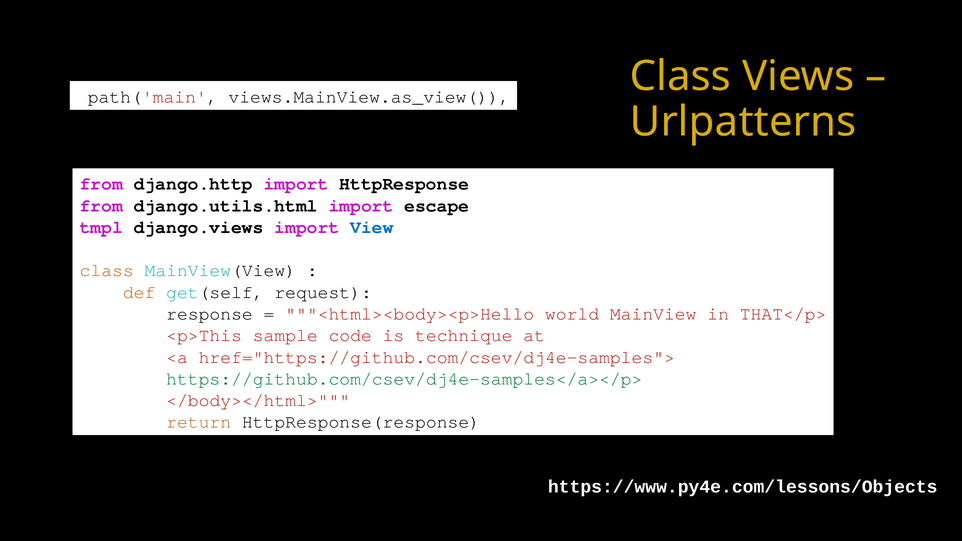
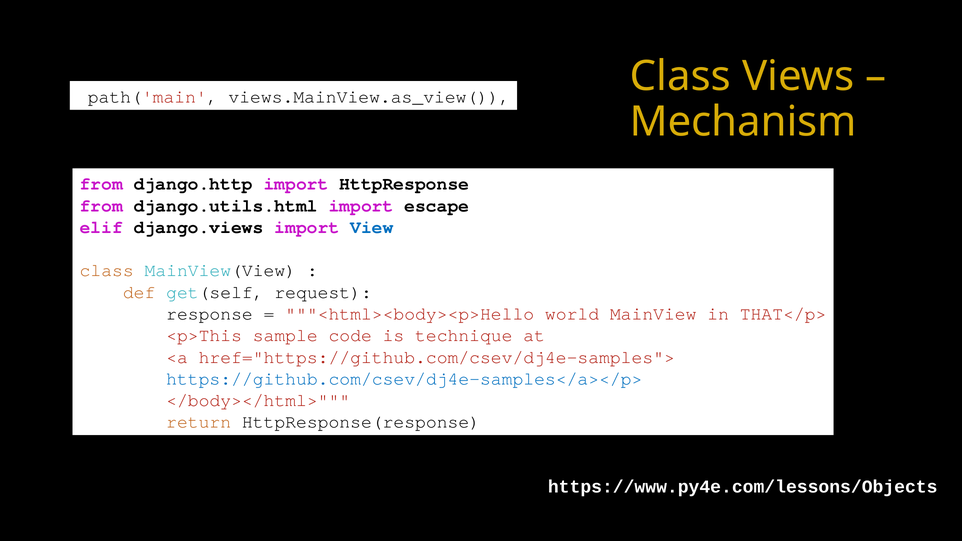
Urlpatterns: Urlpatterns -> Mechanism (743, 122)
tmpl: tmpl -> elif (101, 227)
https://github.com/csev/dj4e-samples</a></p> colour: green -> blue (404, 379)
